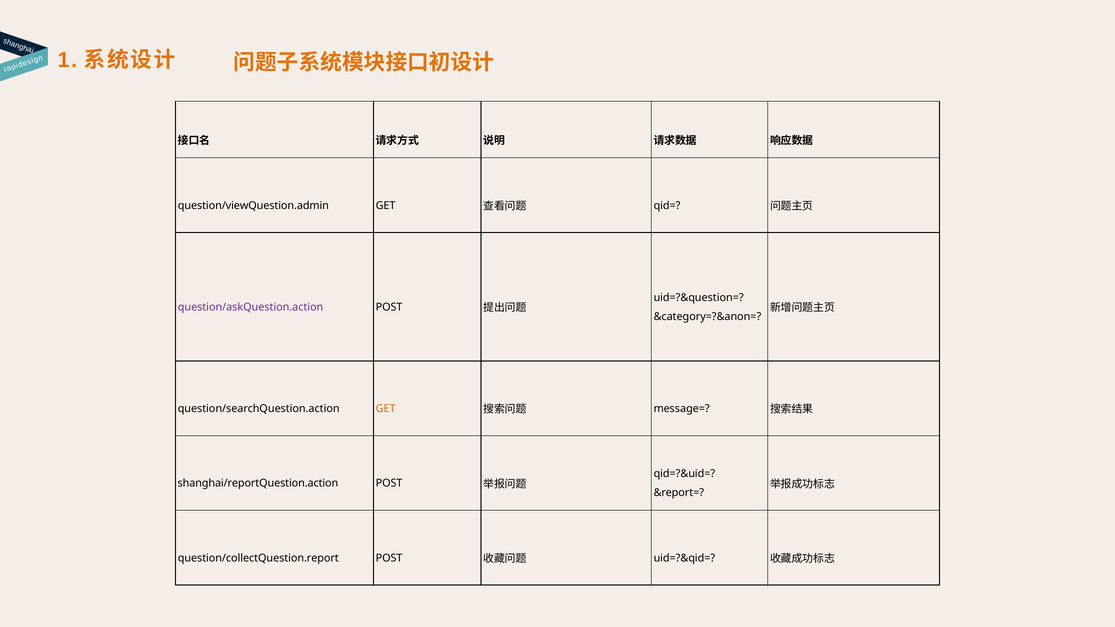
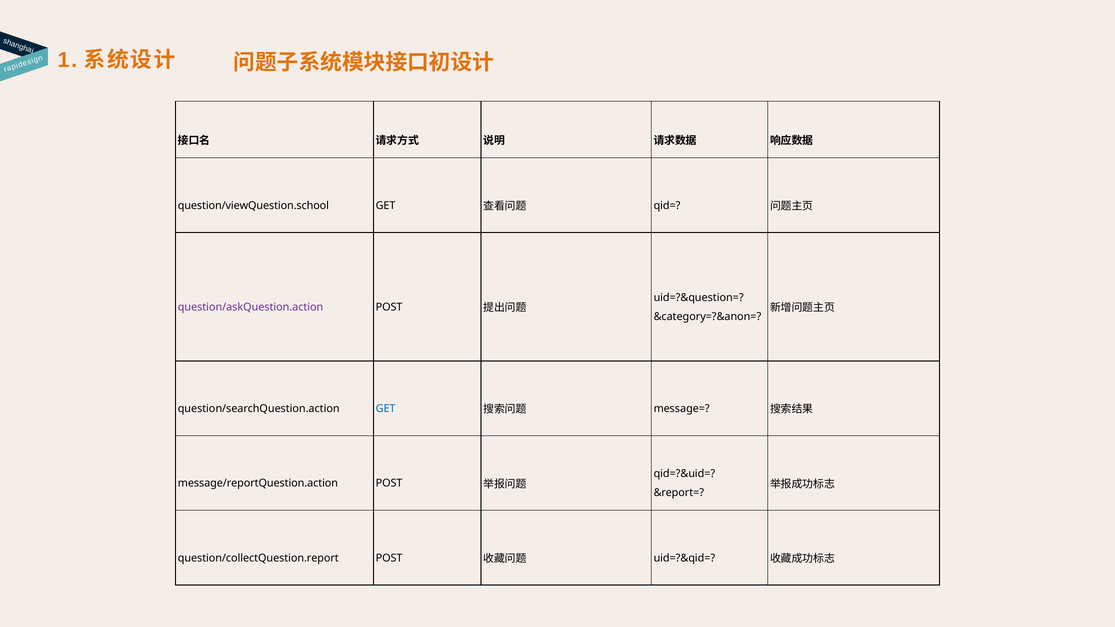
question/viewQuestion.admin: question/viewQuestion.admin -> question/viewQuestion.school (253, 206)
GET colour: orange -> blue (386, 409)
shanghai/reportQuestion.action: shanghai/reportQuestion.action -> message/reportQuestion.action (258, 484)
